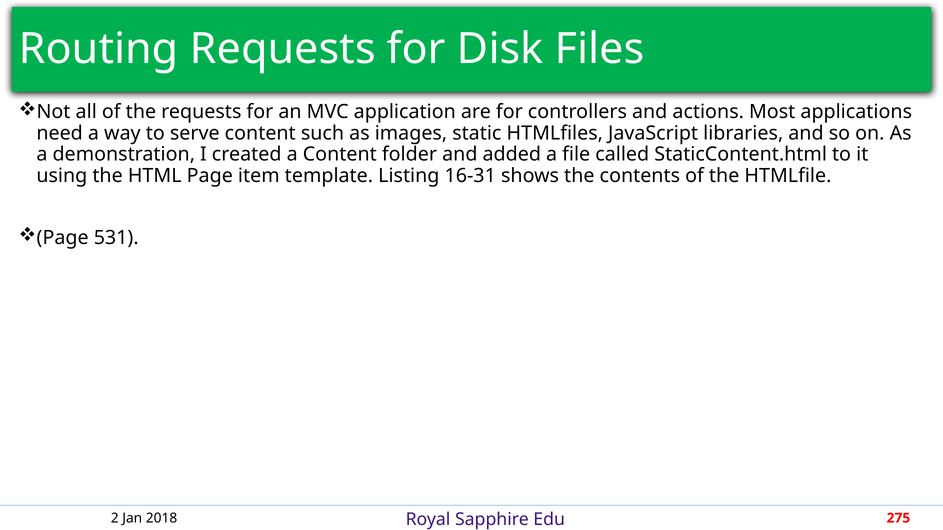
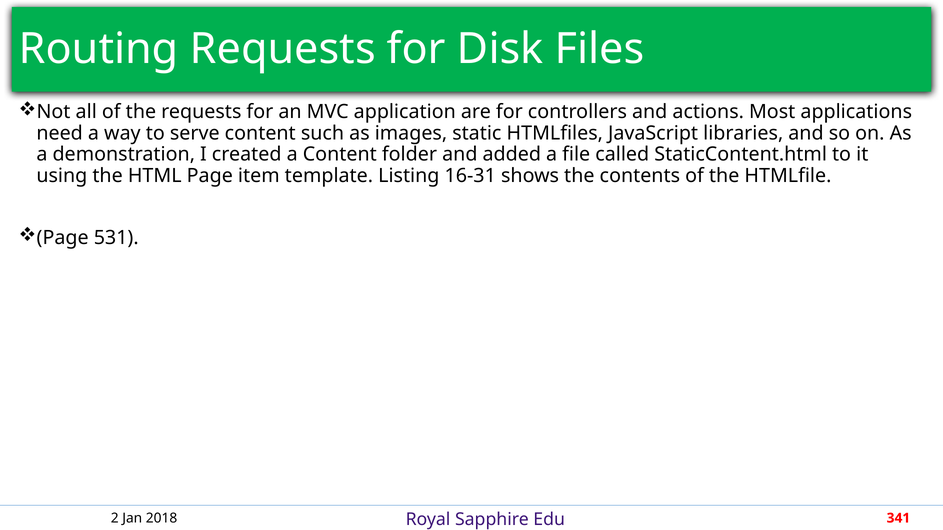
275: 275 -> 341 (898, 518)
